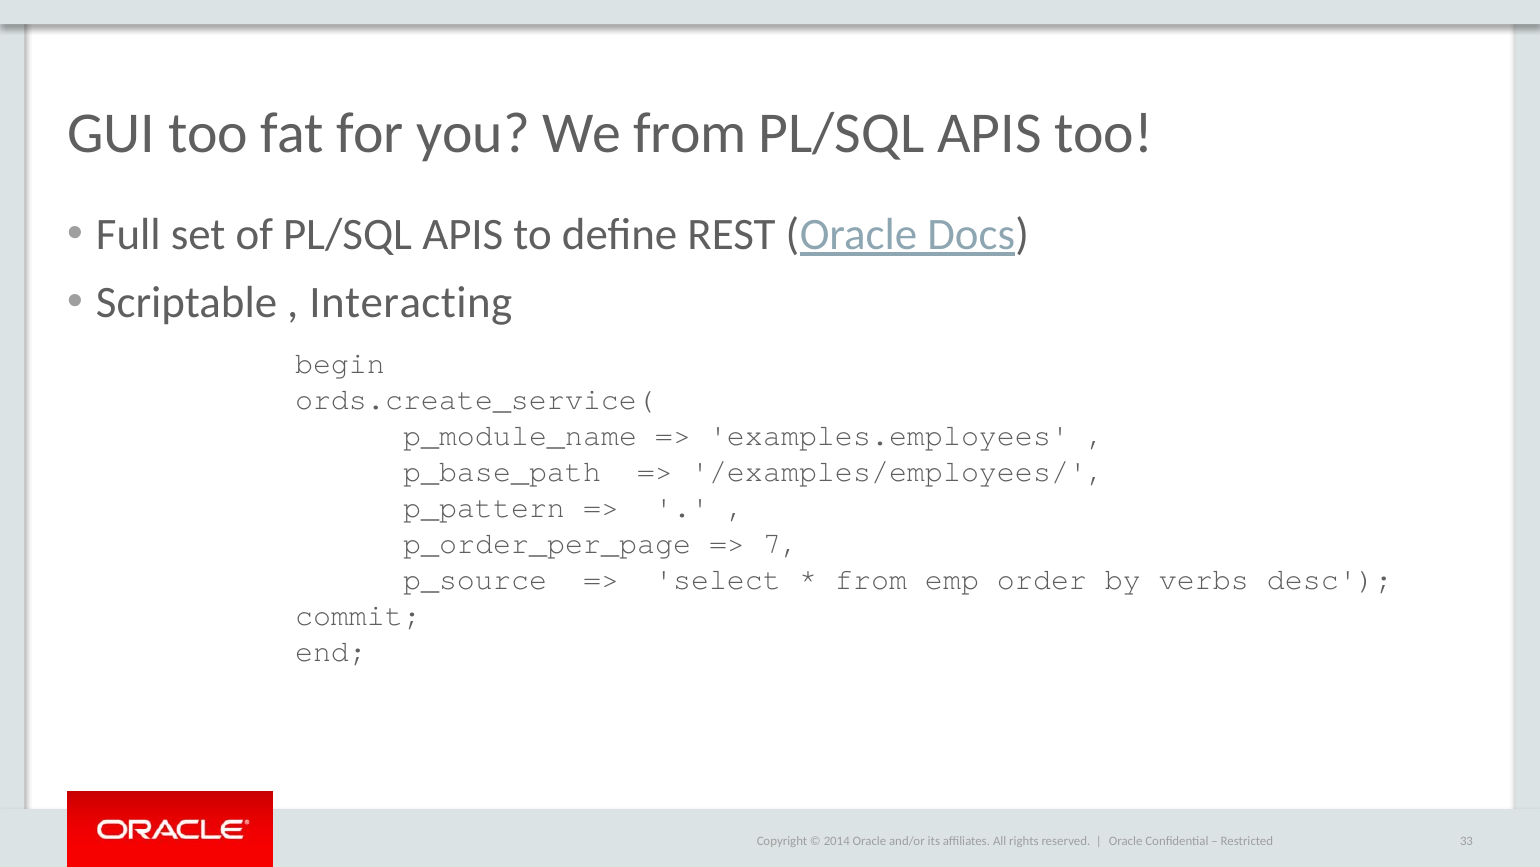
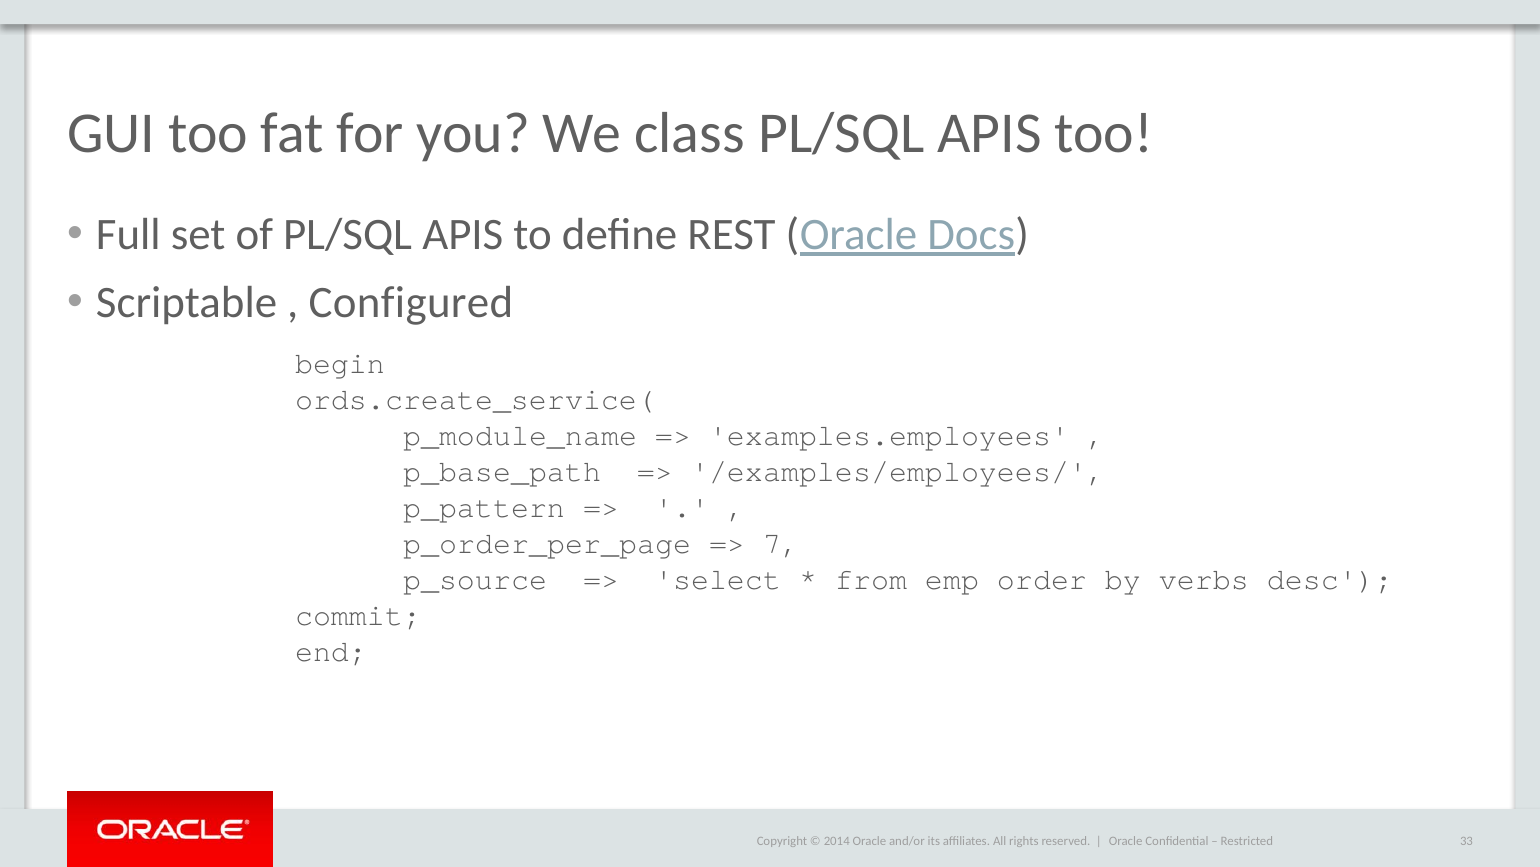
We from: from -> class (690, 133)
Interacting: Interacting -> Configured (411, 303)
